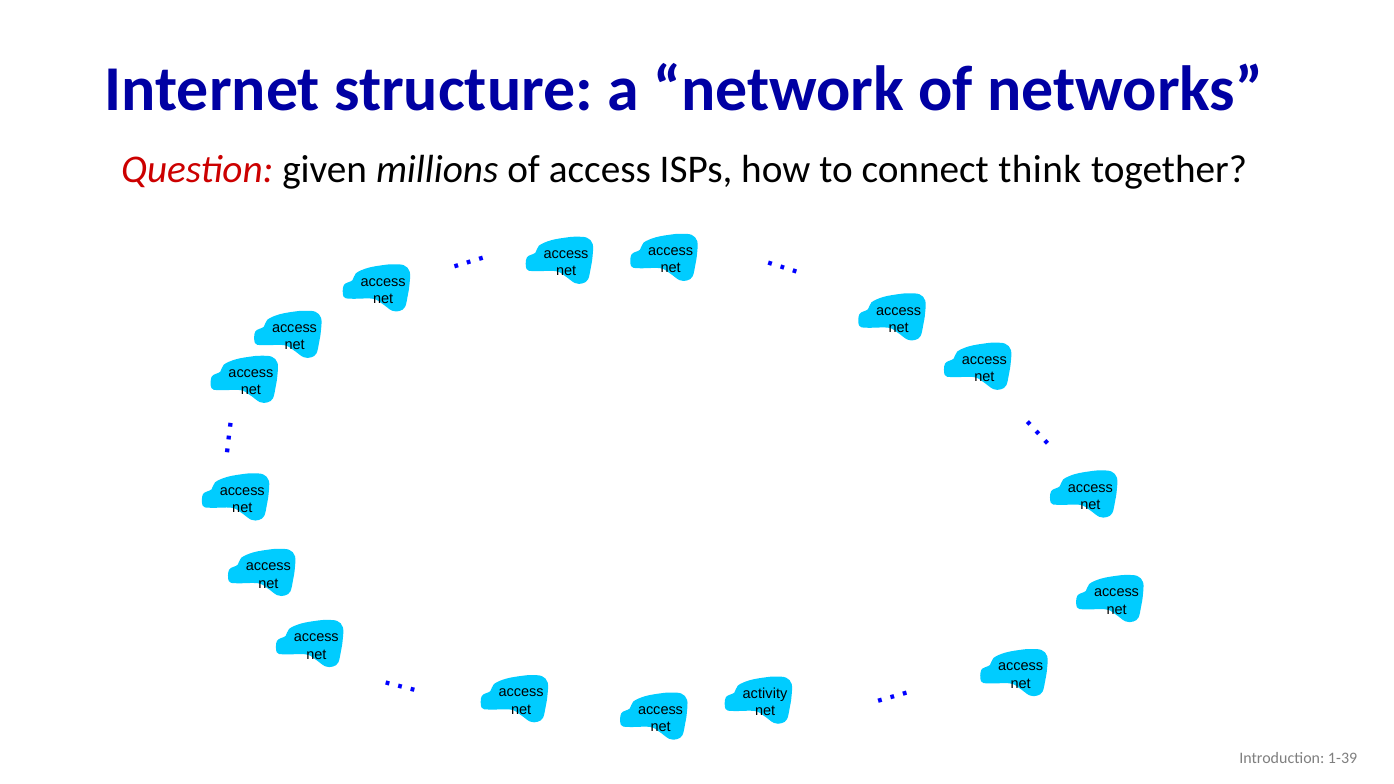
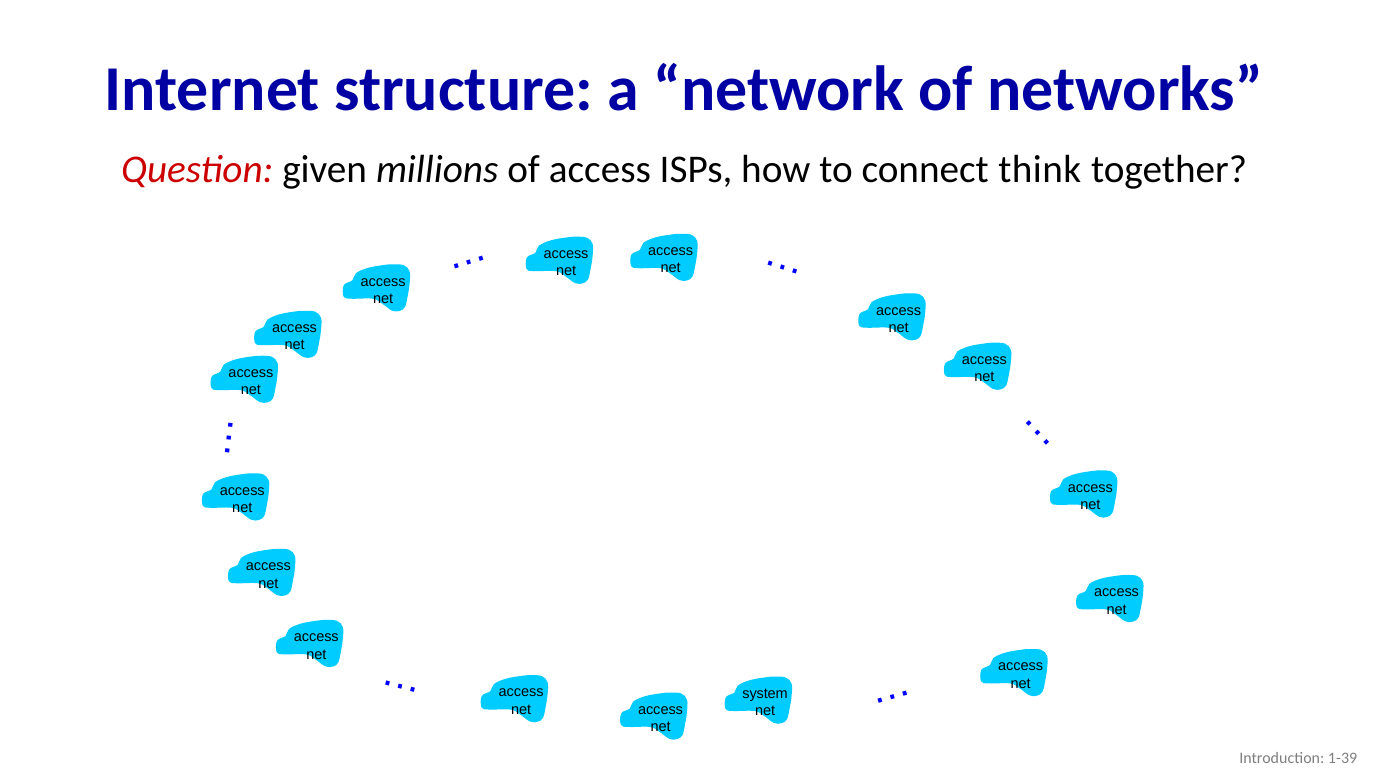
activity: activity -> system (765, 694)
